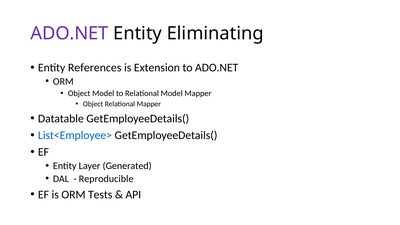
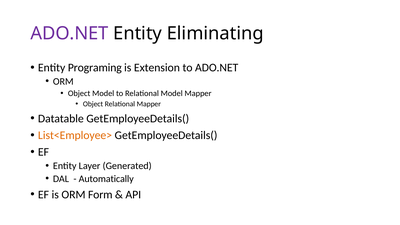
References: References -> Programing (95, 68)
List<Employee> colour: blue -> orange (75, 135)
Reproducible: Reproducible -> Automatically (106, 179)
Tests: Tests -> Form (100, 195)
